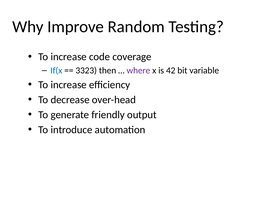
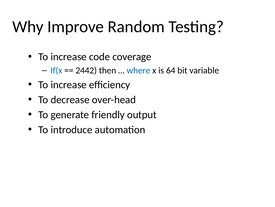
3323: 3323 -> 2442 (86, 70)
where colour: purple -> blue (138, 70)
42: 42 -> 64 (171, 70)
